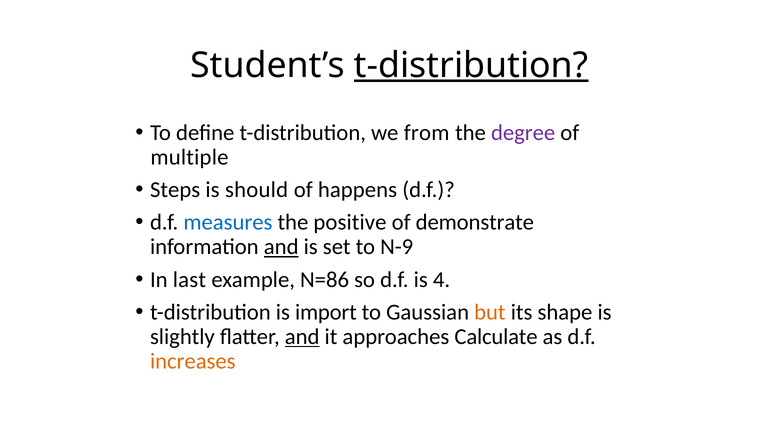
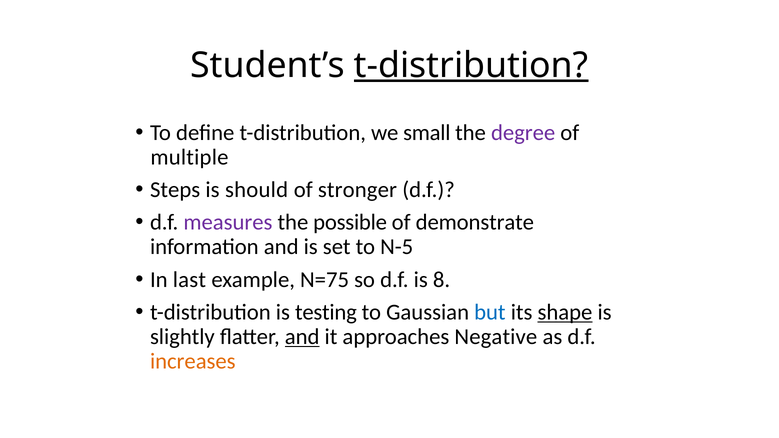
from: from -> small (427, 133)
happens: happens -> stronger (357, 190)
measures colour: blue -> purple (228, 223)
positive: positive -> possible (350, 223)
and underline: present -> none (281, 247)
N-9: N-9 -> N-5 (397, 247)
N=86: N=86 -> N=75 (325, 280)
4: 4 -> 8 (442, 280)
import: import -> testing (326, 312)
but colour: orange -> blue (490, 312)
shape underline: none -> present (565, 312)
Calculate: Calculate -> Negative (496, 337)
